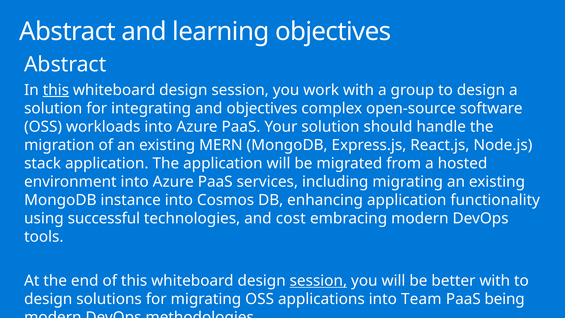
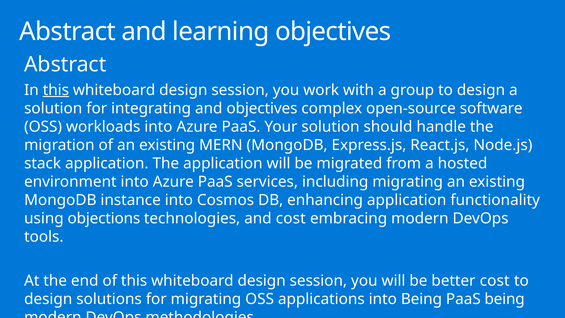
successful: successful -> objections (104, 218)
session underline: present -> none (318, 281)
better with: with -> cost (495, 281)
into Team: Team -> Being (421, 299)
